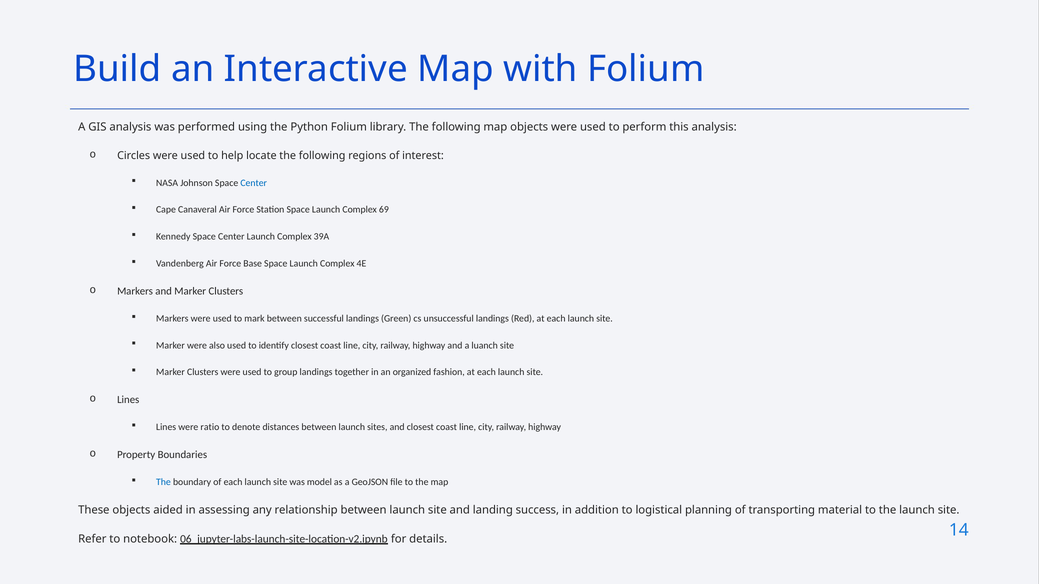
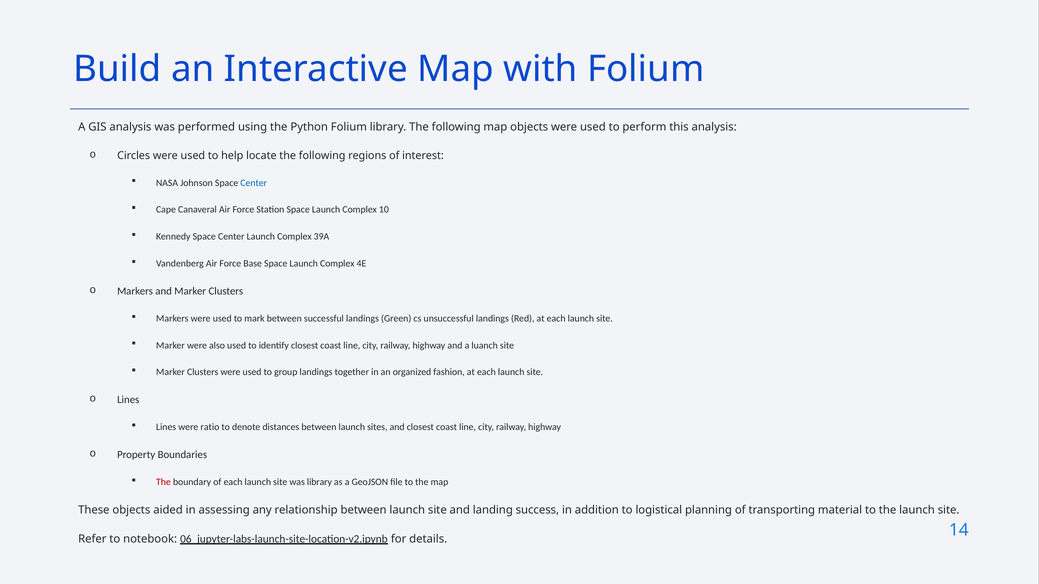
69: 69 -> 10 (384, 210)
The colour: blue -> red (163, 483)
was model: model -> library (319, 483)
